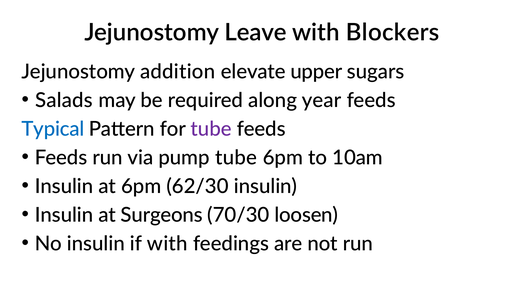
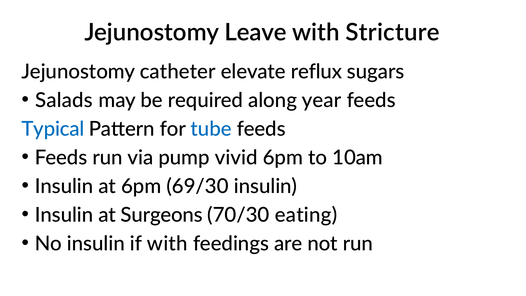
Blockers: Blockers -> Stricture (393, 33)
addition: addition -> catheter (178, 72)
upper: upper -> reflux (316, 72)
tube colour: purple -> blue (211, 129)
pump tube: tube -> vivid (236, 158)
62/30: 62/30 -> 69/30 (198, 186)
loosen: loosen -> eating (306, 215)
